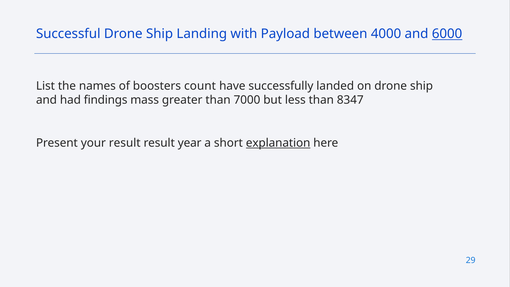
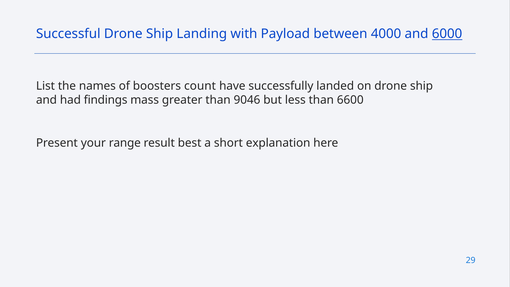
7000: 7000 -> 9046 (247, 100)
8347: 8347 -> 6600 (350, 100)
your result: result -> range (125, 143)
year: year -> best (190, 143)
explanation underline: present -> none (278, 143)
